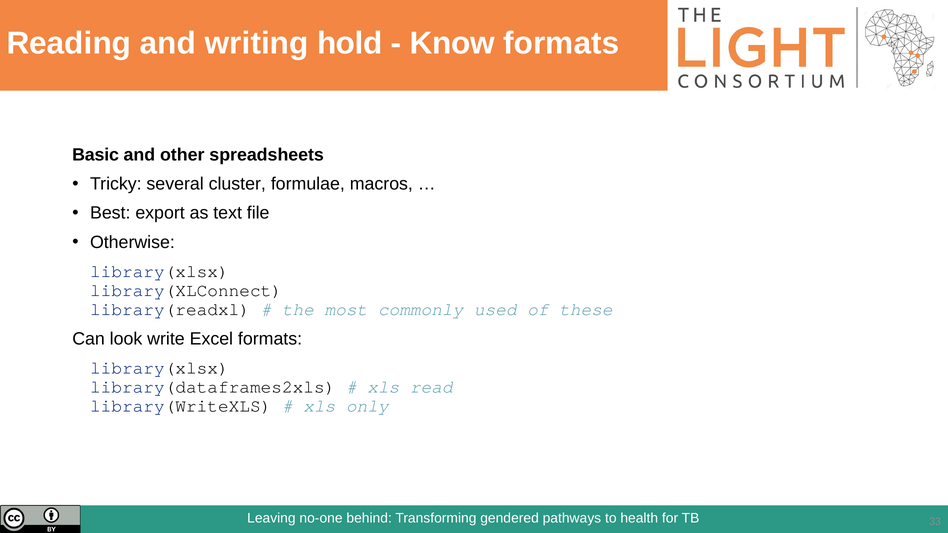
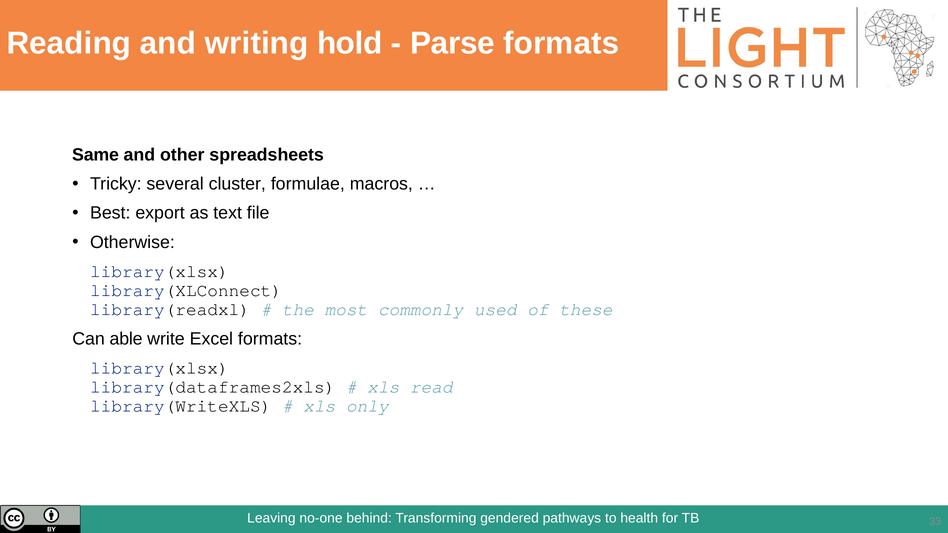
Know: Know -> Parse (452, 43)
Basic: Basic -> Same (96, 155)
look: look -> able (126, 339)
